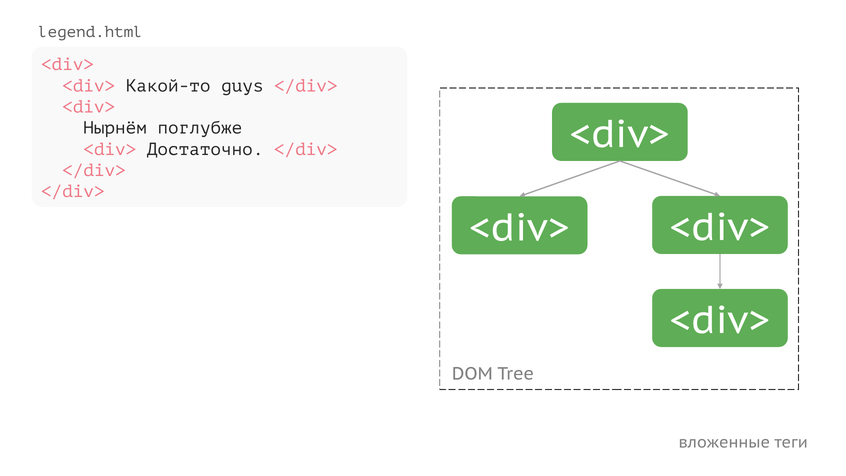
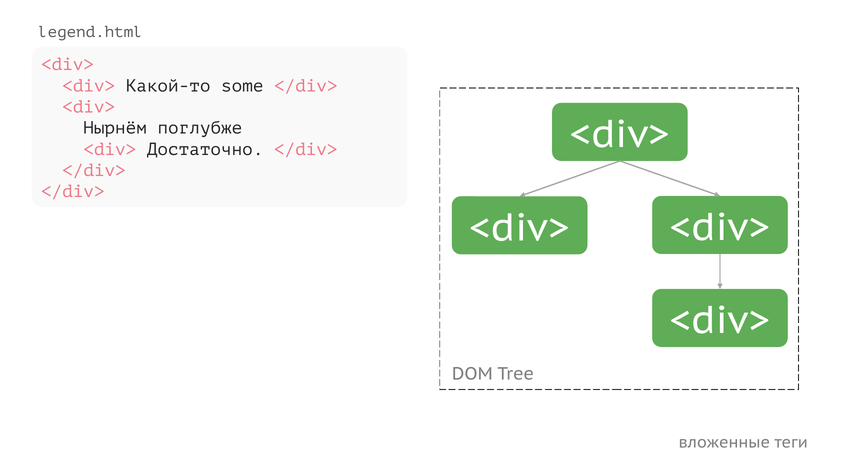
guys: guys -> some (242, 86)
